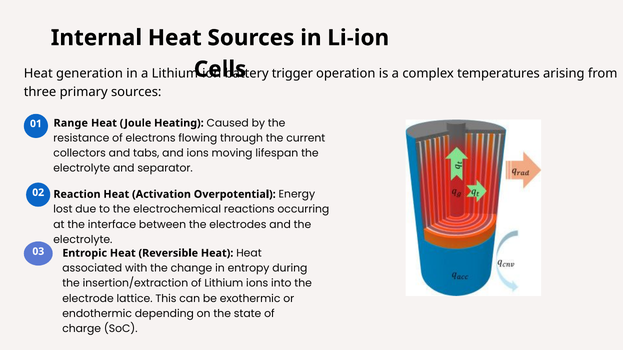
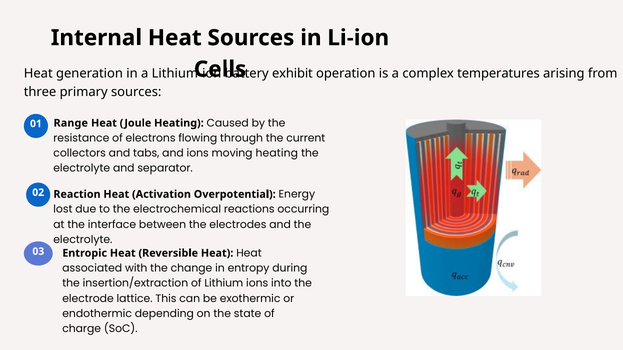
trigger: trigger -> exhibit (292, 74)
moving lifespan: lifespan -> heating (277, 153)
